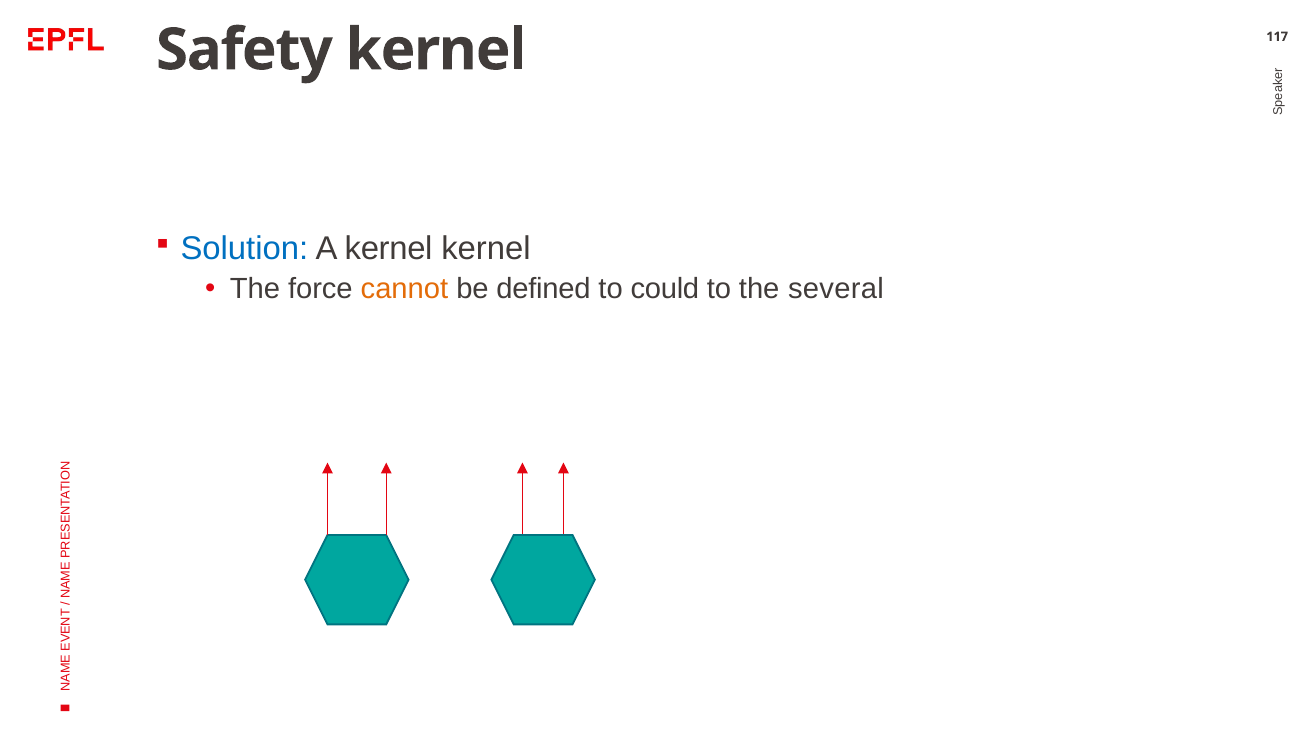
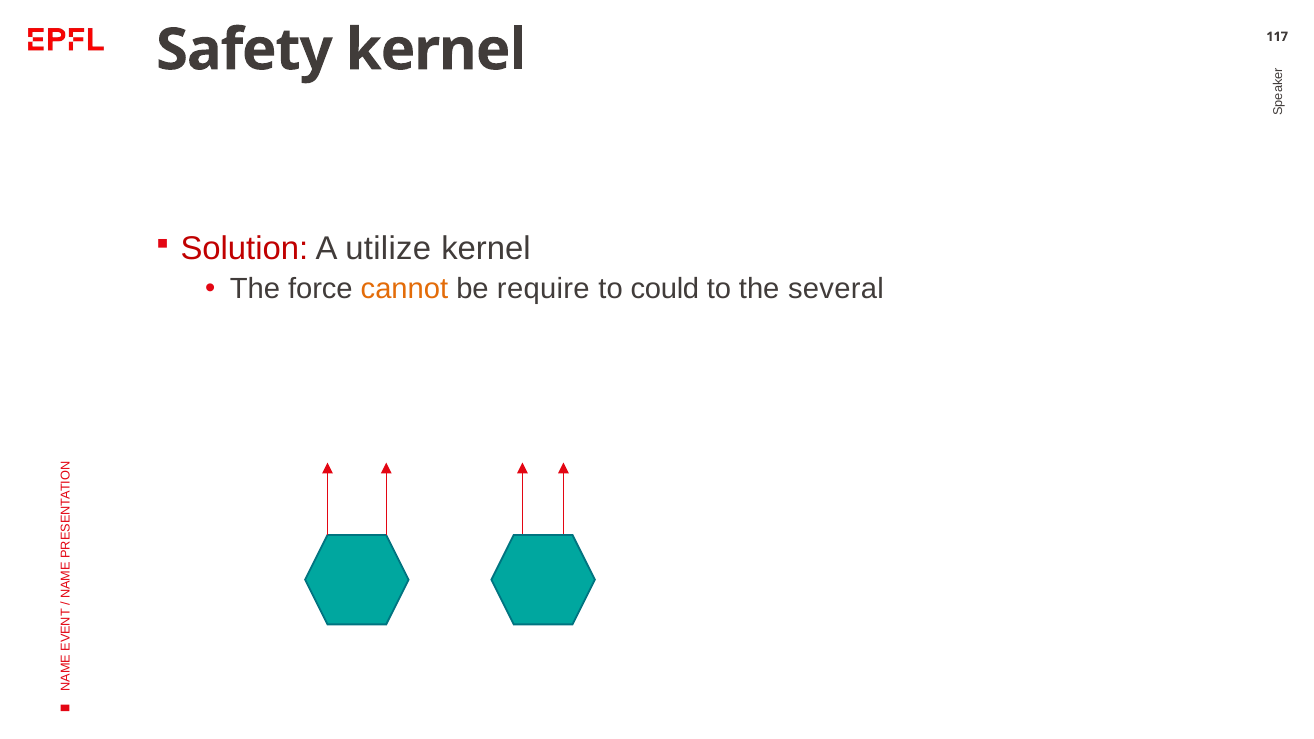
Solution colour: blue -> red (244, 249)
A kernel: kernel -> utilize (388, 249)
defined: defined -> require (543, 289)
